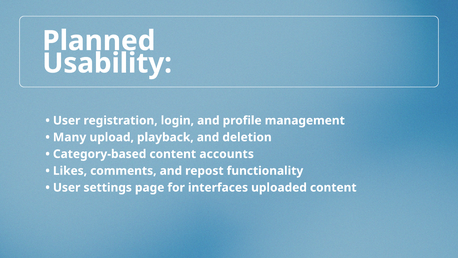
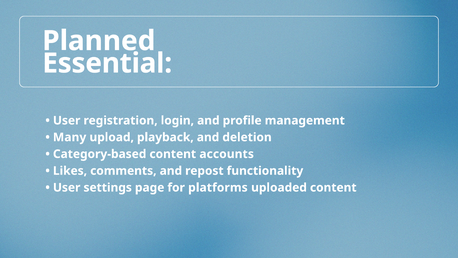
Usability: Usability -> Essential (107, 63)
interfaces: interfaces -> platforms (218, 187)
